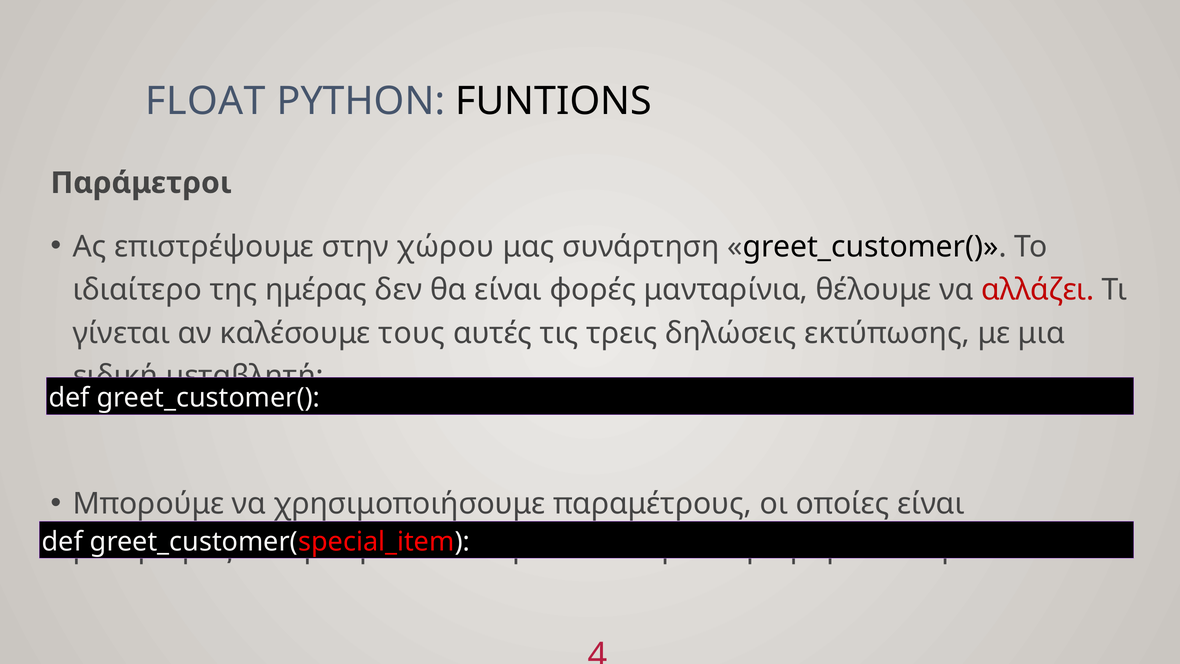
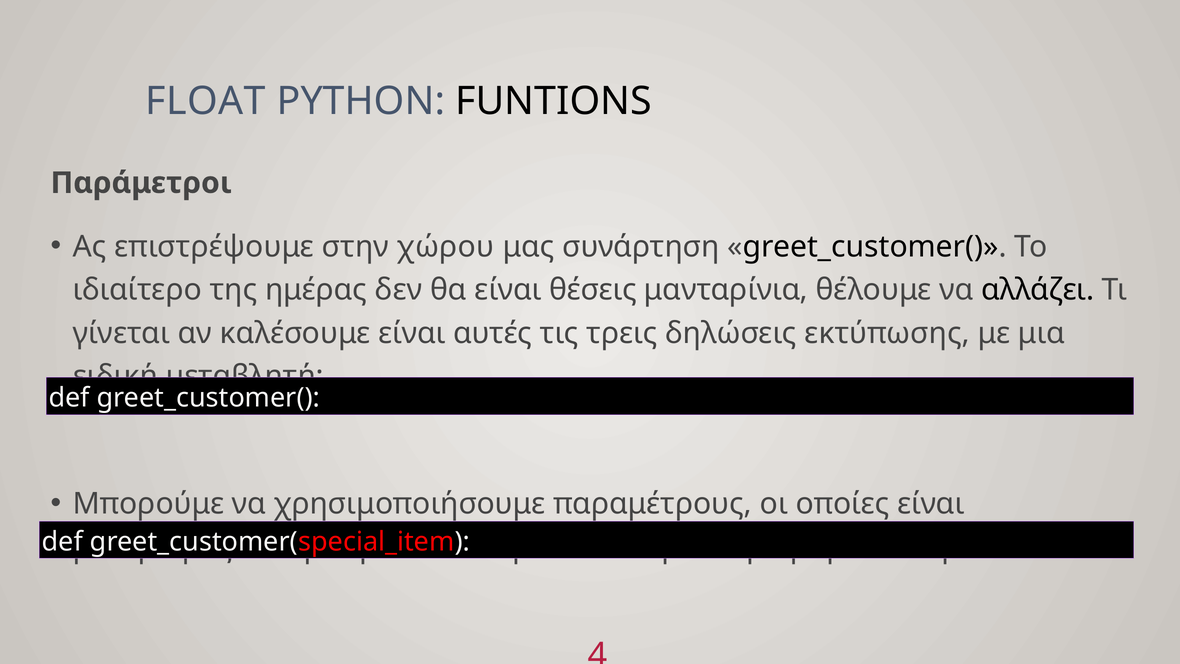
φορές: φορές -> θέσεις (593, 290)
αλλάζει colour: red -> black (1038, 290)
καλέσουμε τους: τους -> είναι (412, 333)
